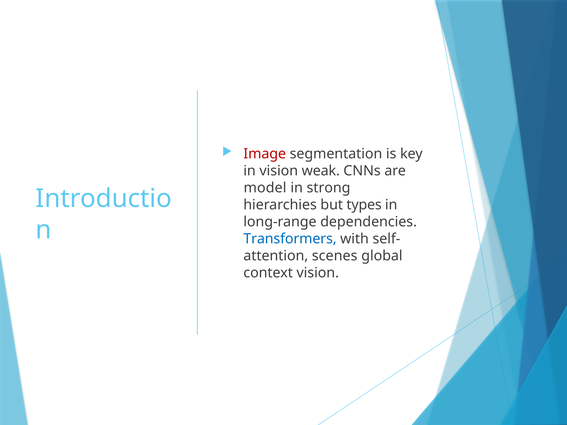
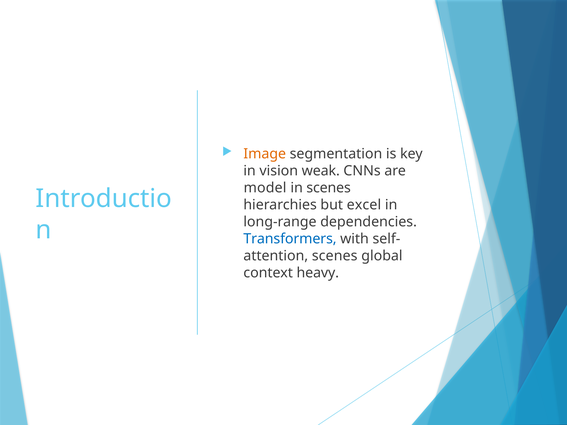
Image colour: red -> orange (265, 154)
in strong: strong -> scenes (329, 188)
types: types -> excel (364, 205)
context vision: vision -> heavy (318, 273)
